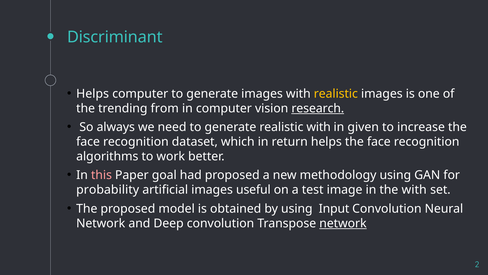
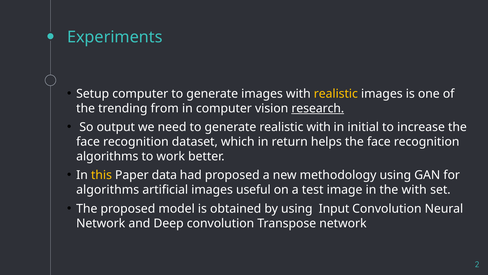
Discriminant: Discriminant -> Experiments (115, 37)
Helps: Helps -> Setup (93, 94)
always: always -> output (116, 127)
given: given -> initial (363, 127)
this colour: pink -> yellow (101, 175)
goal: goal -> data (164, 175)
probability: probability -> algorithms (108, 190)
network underline: present -> none (343, 223)
